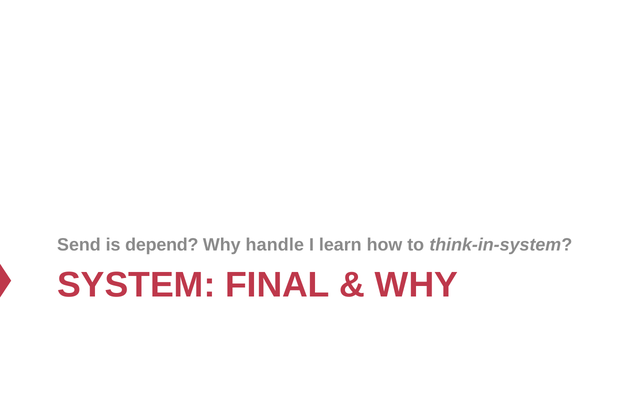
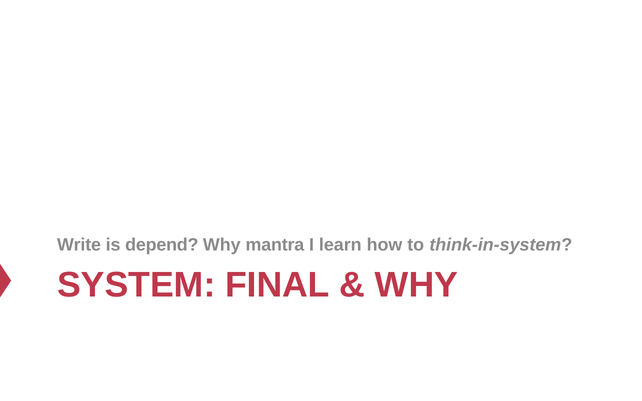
Send: Send -> Write (79, 245)
handle: handle -> mantra (275, 245)
